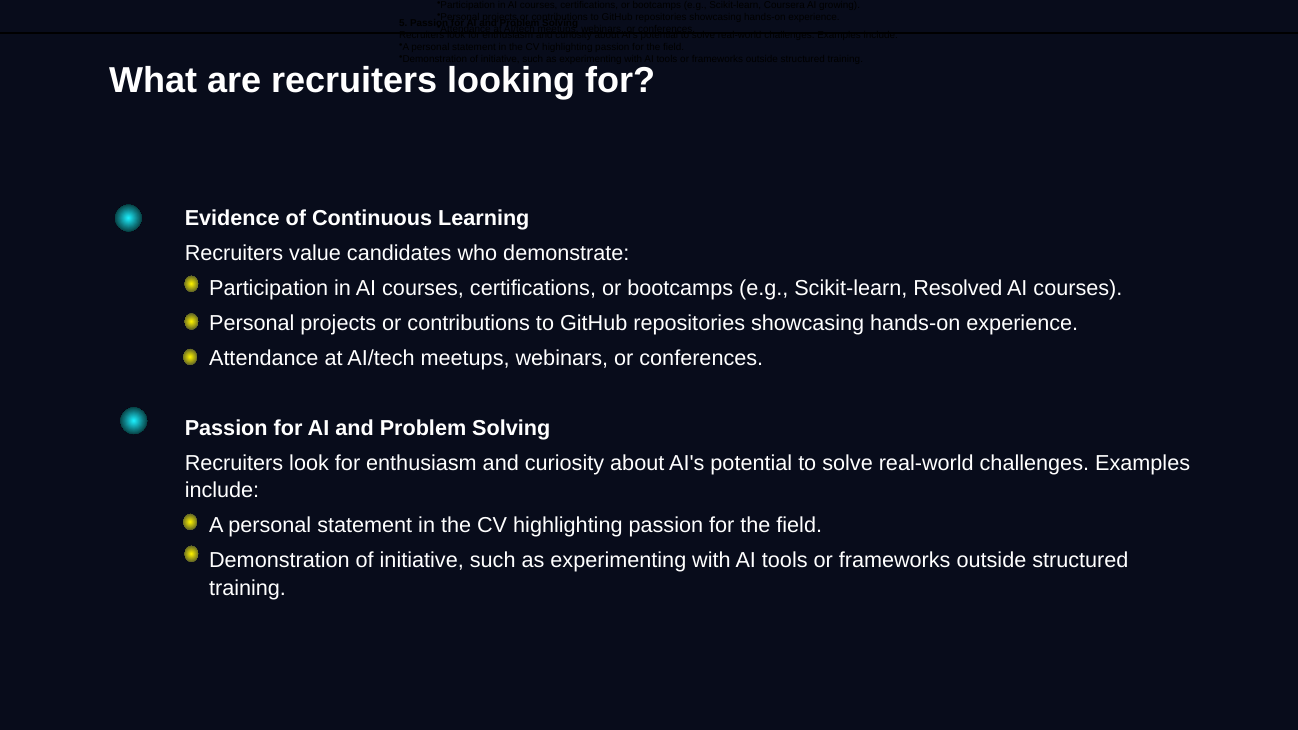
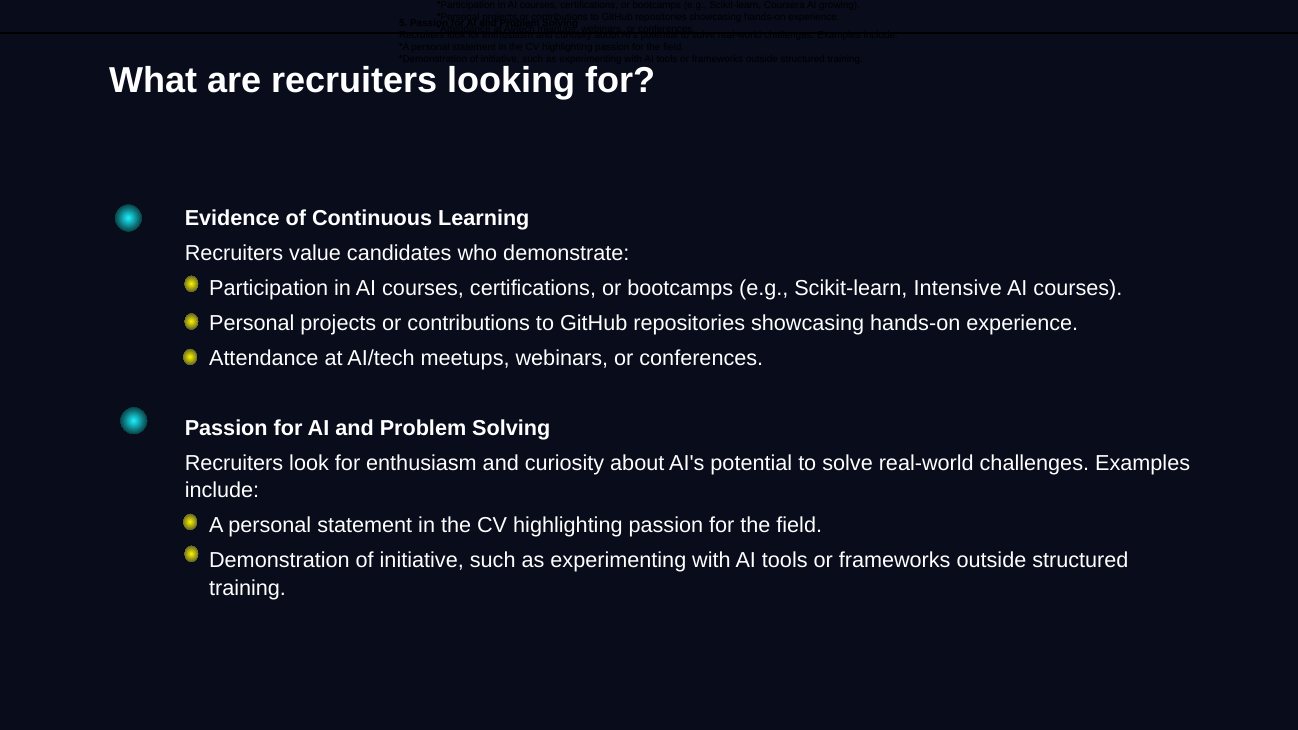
Resolved: Resolved -> Intensive (958, 288)
